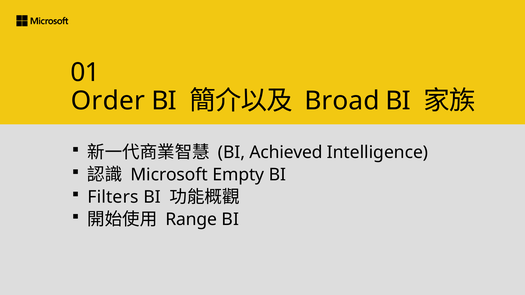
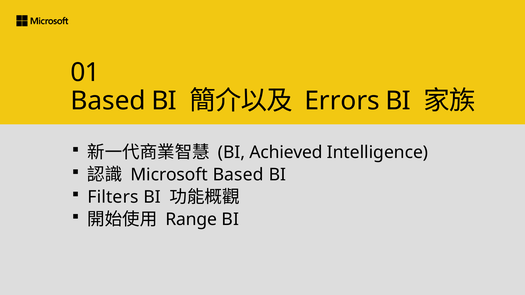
Order: Order -> Based (108, 101)
Broad: Broad -> Errors (342, 101)
Microsoft Empty: Empty -> Based (238, 175)
